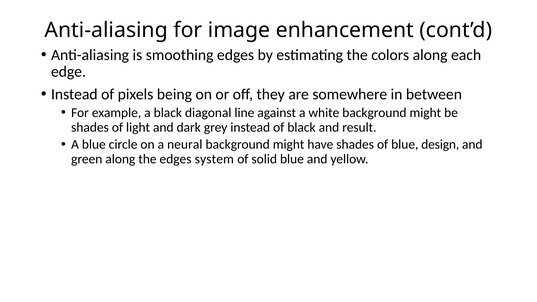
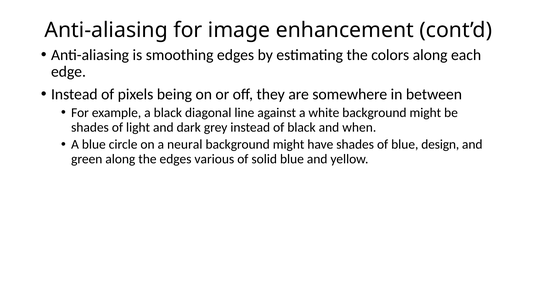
result: result -> when (359, 127)
system: system -> various (214, 159)
